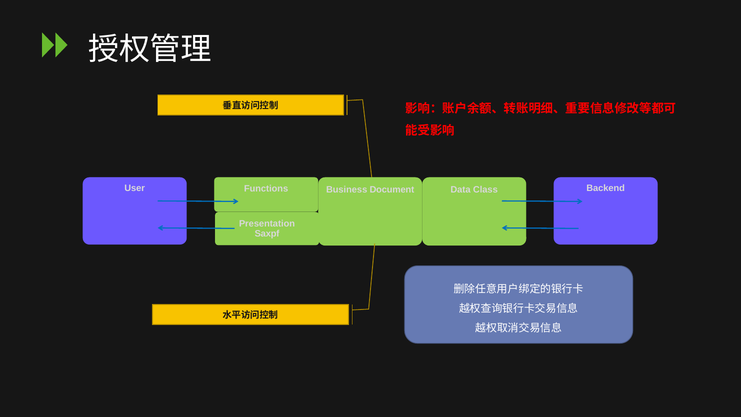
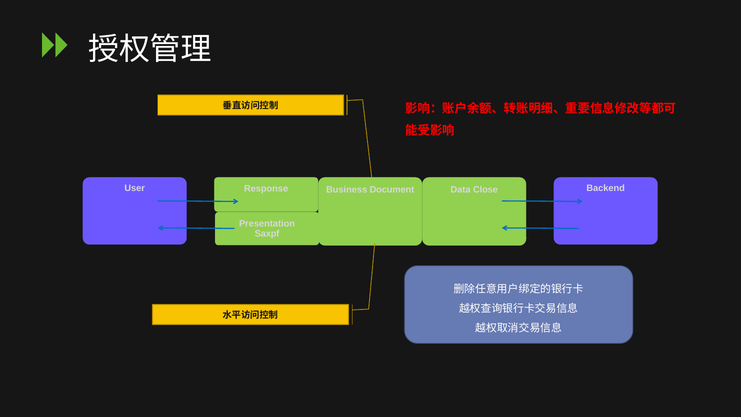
Class: Class -> Close (485, 190)
Functions: Functions -> Response (266, 189)
